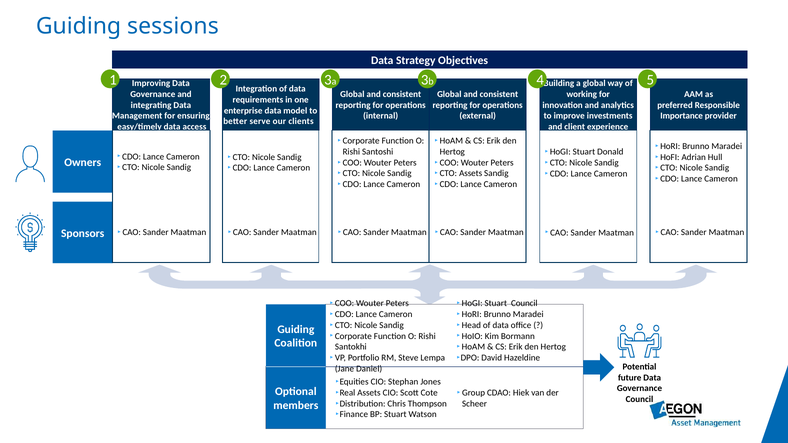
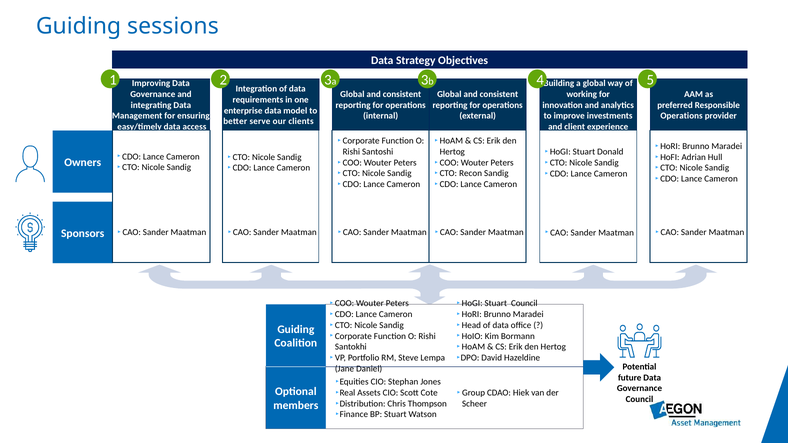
Importance: Importance -> Operations (682, 116)
Assets: Assets -> Recon (471, 174)
